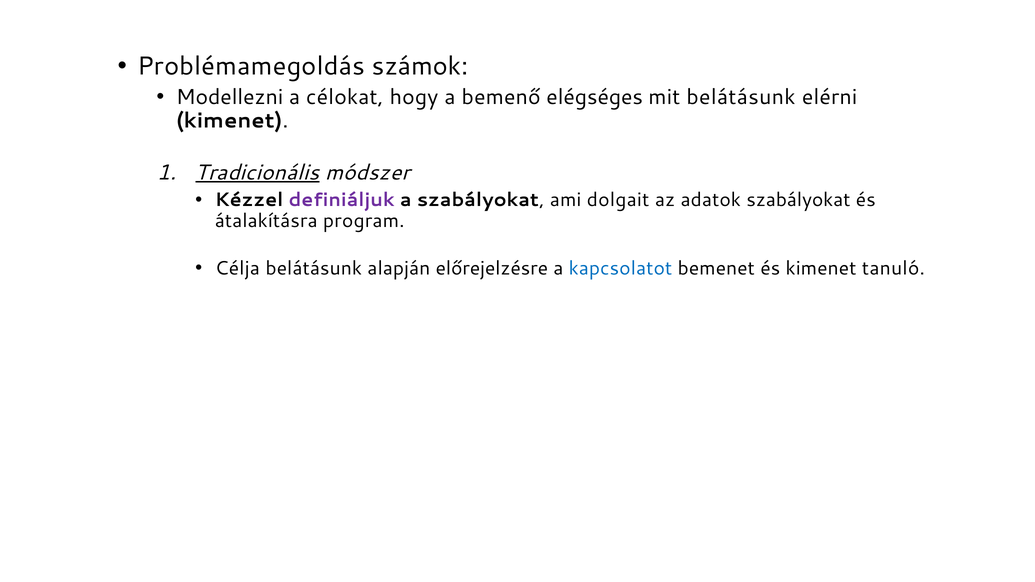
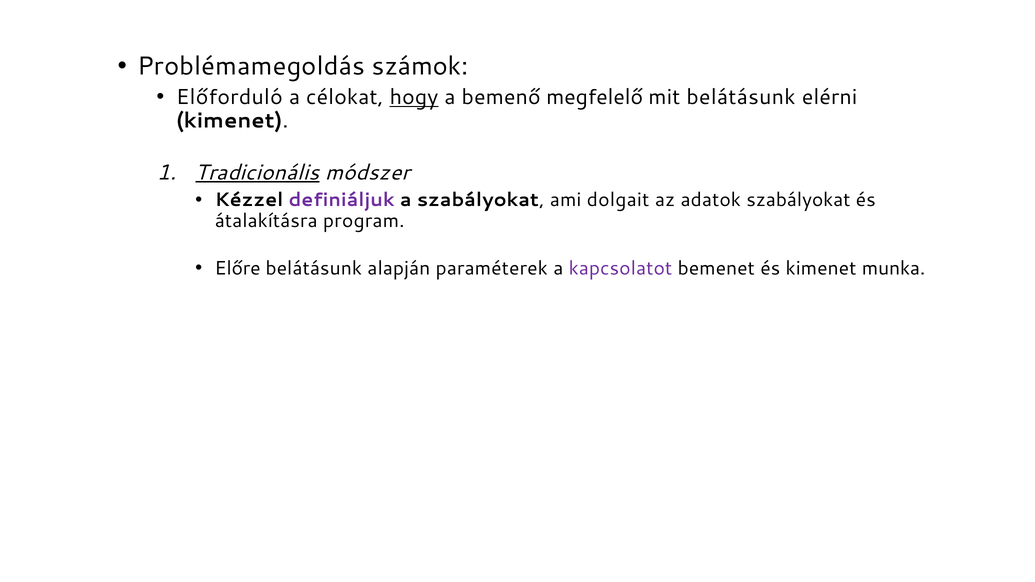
Modellezni: Modellezni -> Előforduló (229, 97)
hogy underline: none -> present (414, 97)
elégséges: elégséges -> megfelelő (595, 97)
Célja: Célja -> Előre (238, 268)
előrejelzésre: előrejelzésre -> paraméterek (492, 268)
kapcsolatot colour: blue -> purple (621, 268)
tanuló: tanuló -> munka (894, 268)
